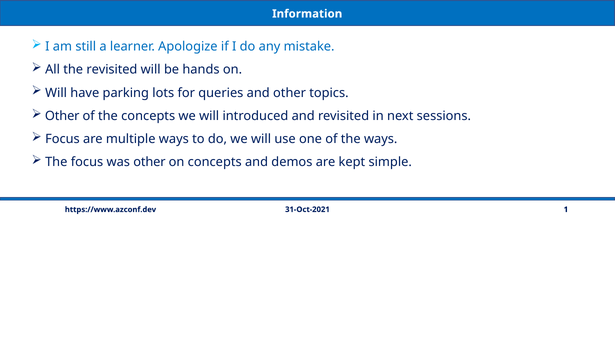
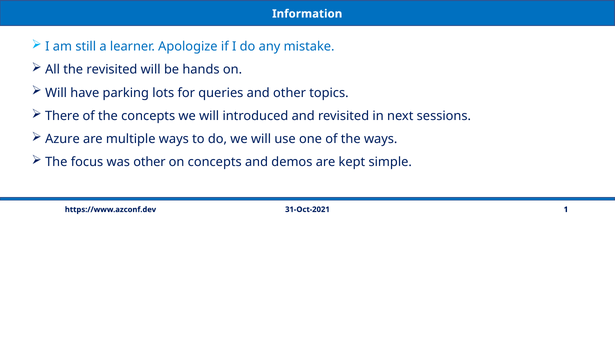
Other: Other -> There (62, 116)
Focus: Focus -> Azure (62, 139)
